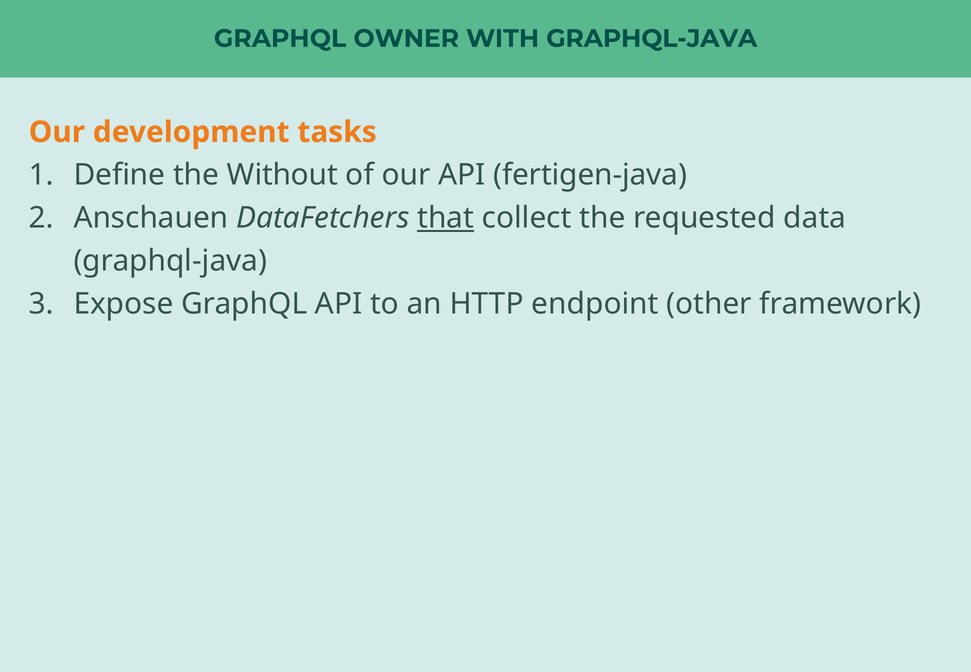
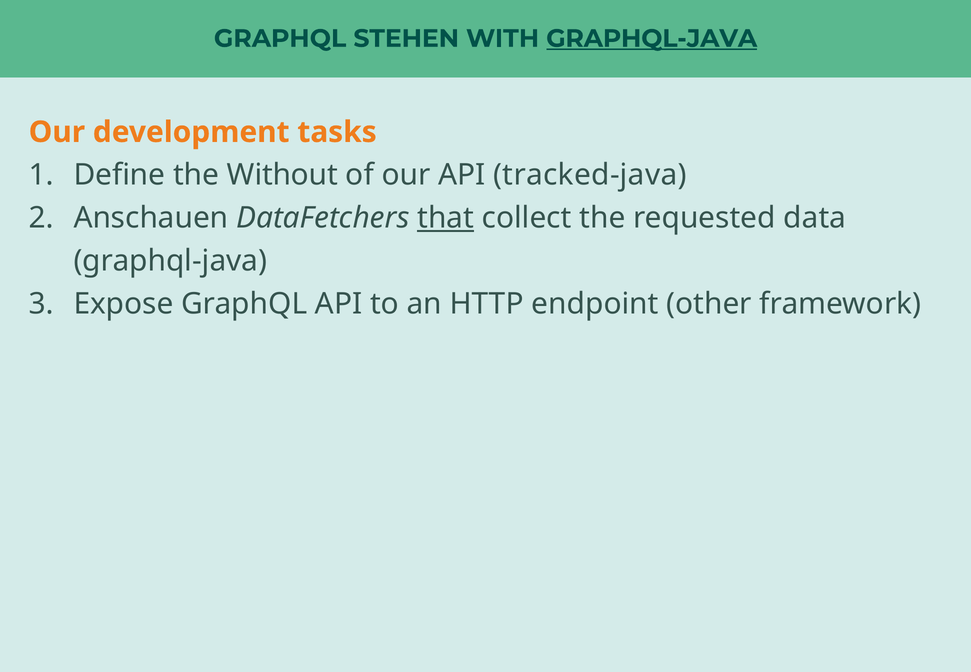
OWNER: OWNER -> STEHEN (406, 39)
GRAPHQL-JAVA underline: none -> present (652, 39)
fertigen-java: fertigen-java -> tracked-java (590, 175)
